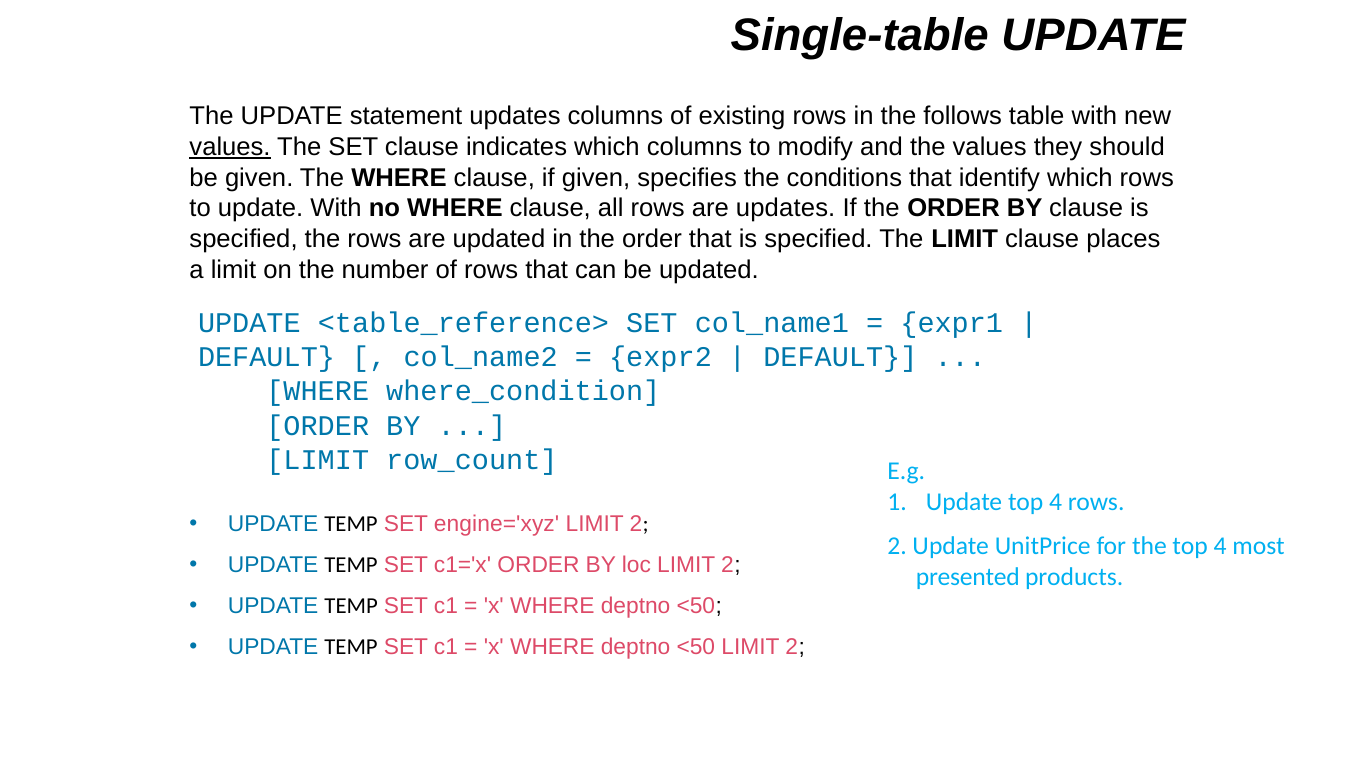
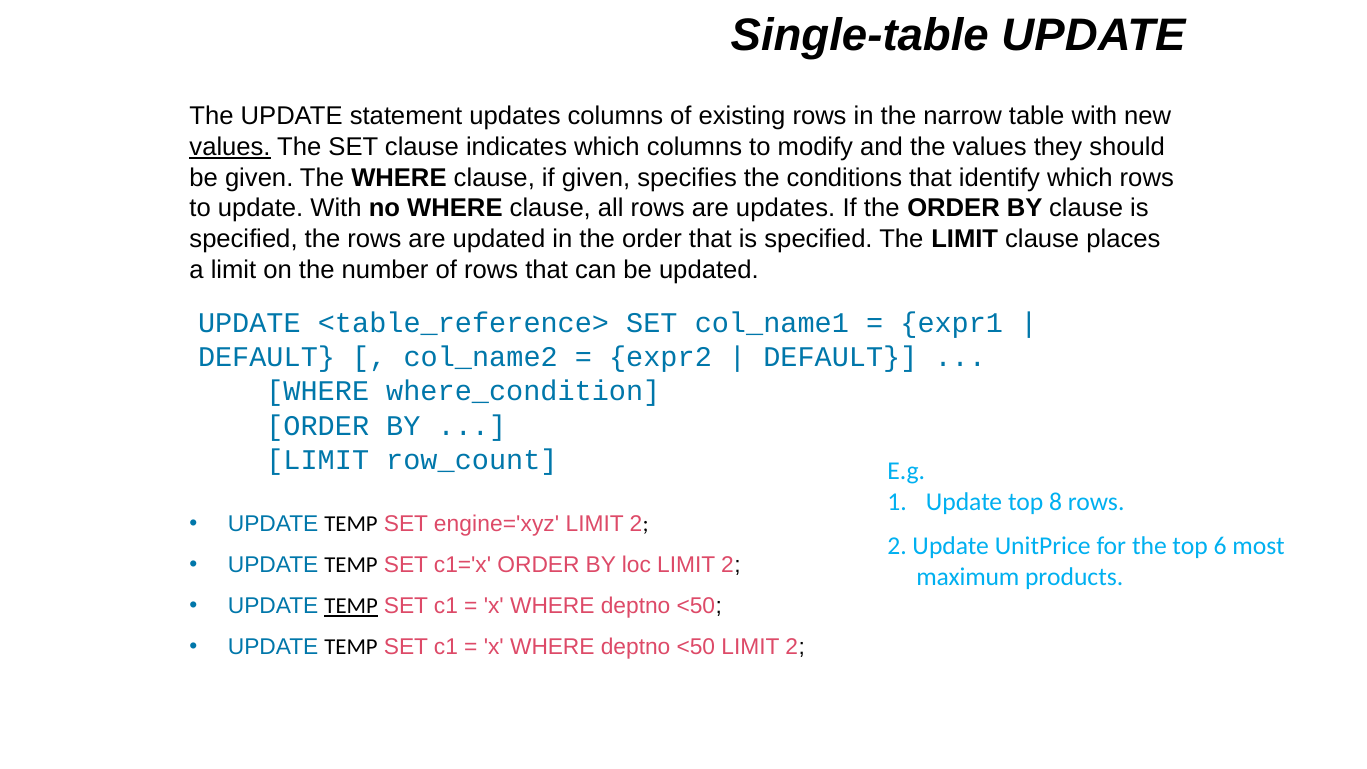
follows: follows -> narrow (963, 116)
Update top 4: 4 -> 8 (1056, 502)
the top 4: 4 -> 6 (1220, 546)
presented: presented -> maximum (968, 577)
TEMP underline: none -> present (351, 606)
